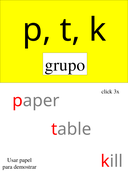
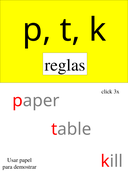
grupo: grupo -> reglas (65, 65)
